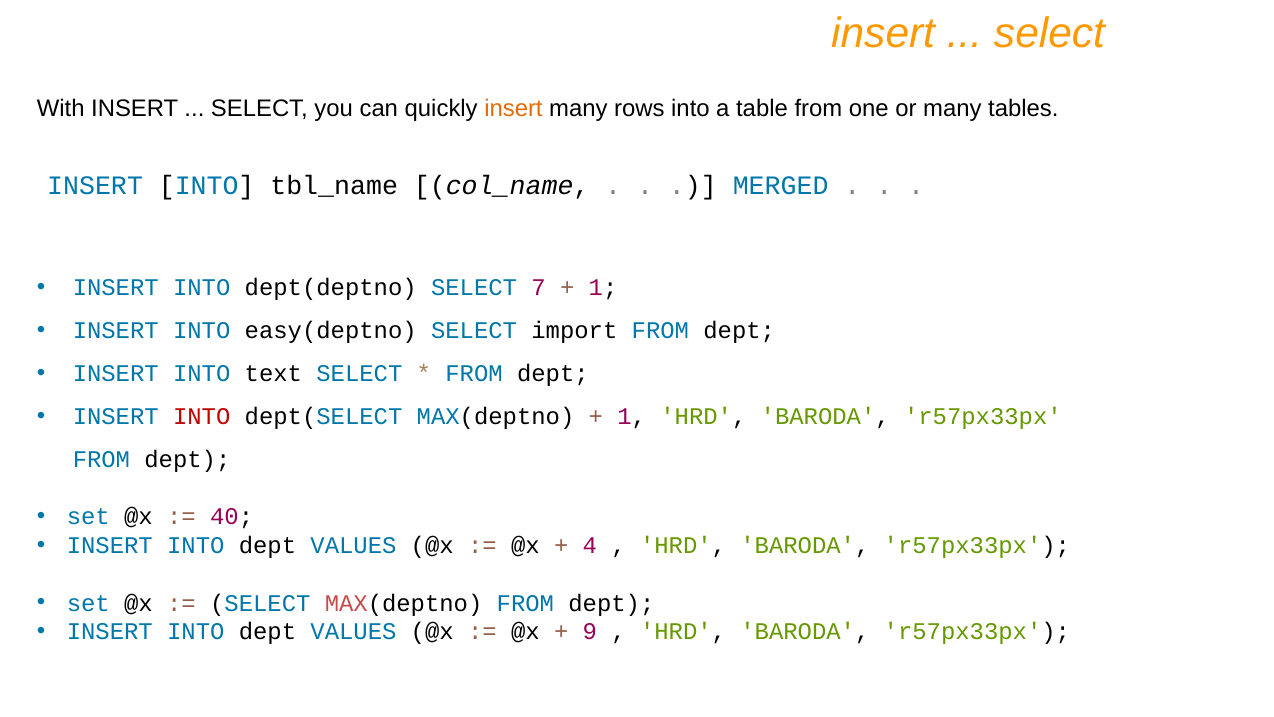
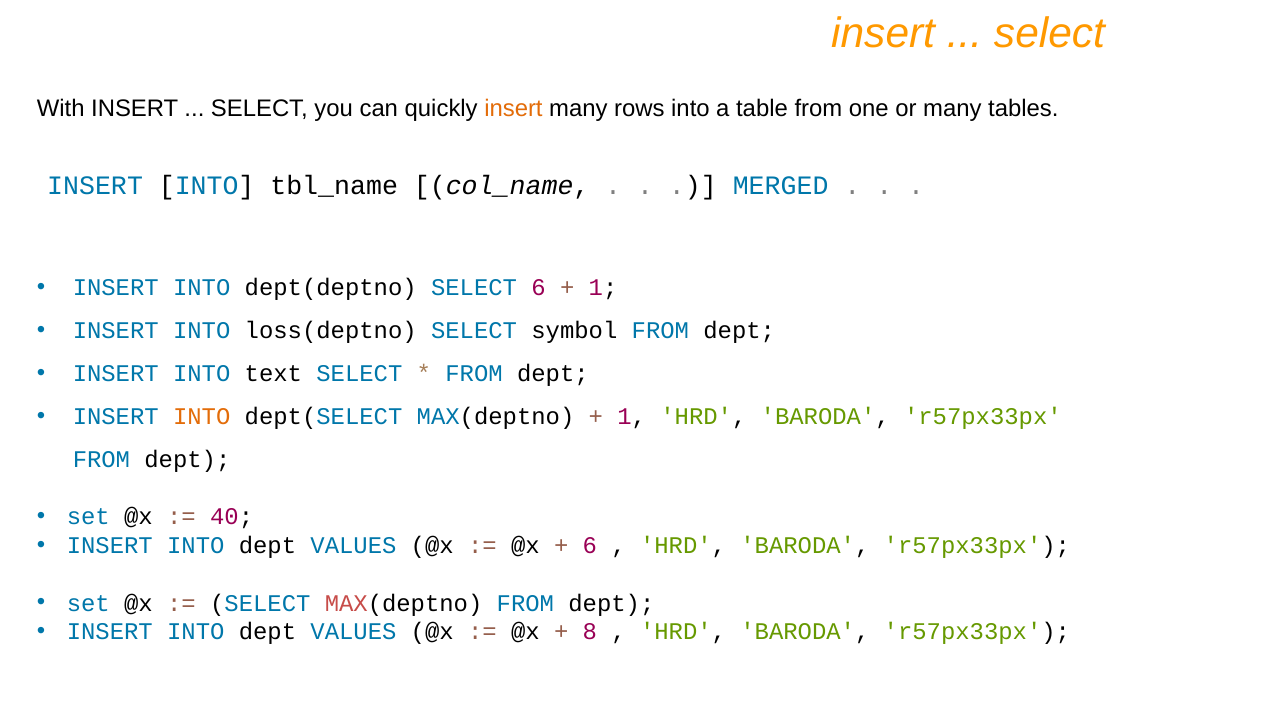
SELECT 7: 7 -> 6 (539, 287)
easy(deptno: easy(deptno -> loss(deptno (331, 330)
import: import -> symbol (574, 330)
INTO colour: red -> orange (202, 416)
4: 4 -> 6 (590, 545)
9: 9 -> 8 (590, 631)
